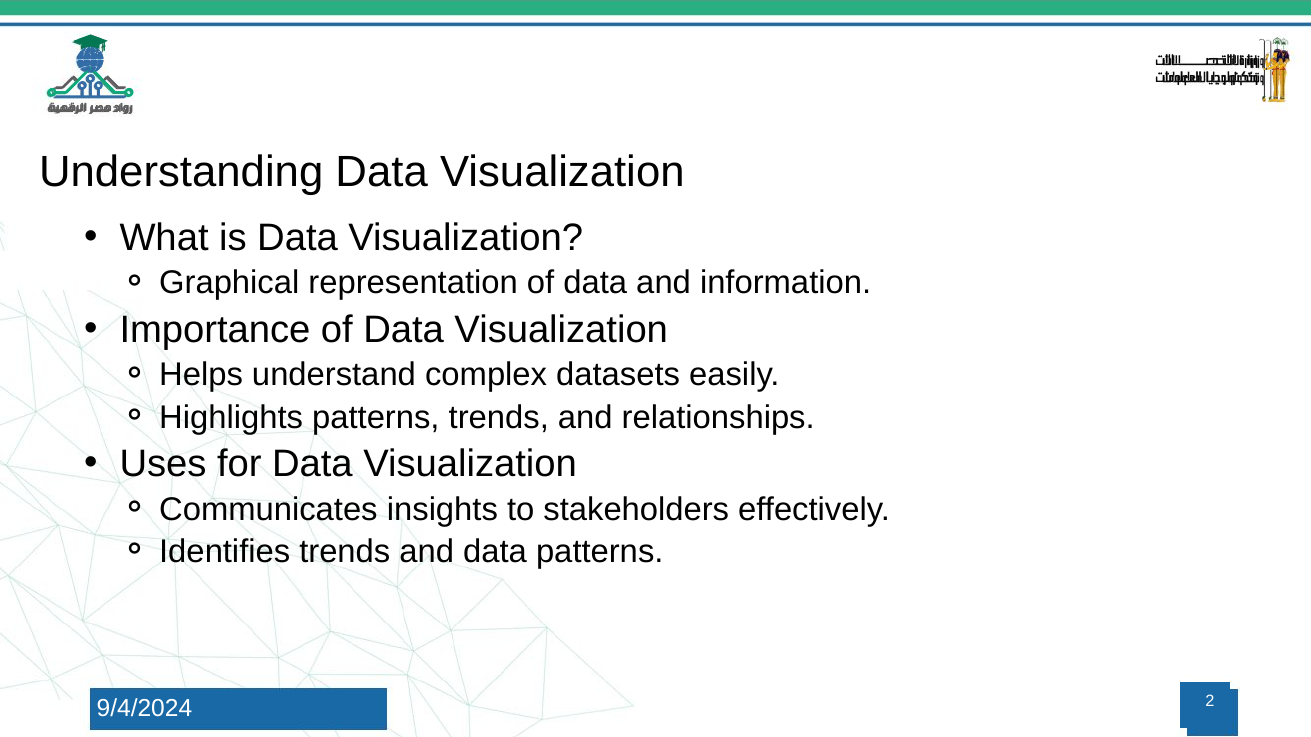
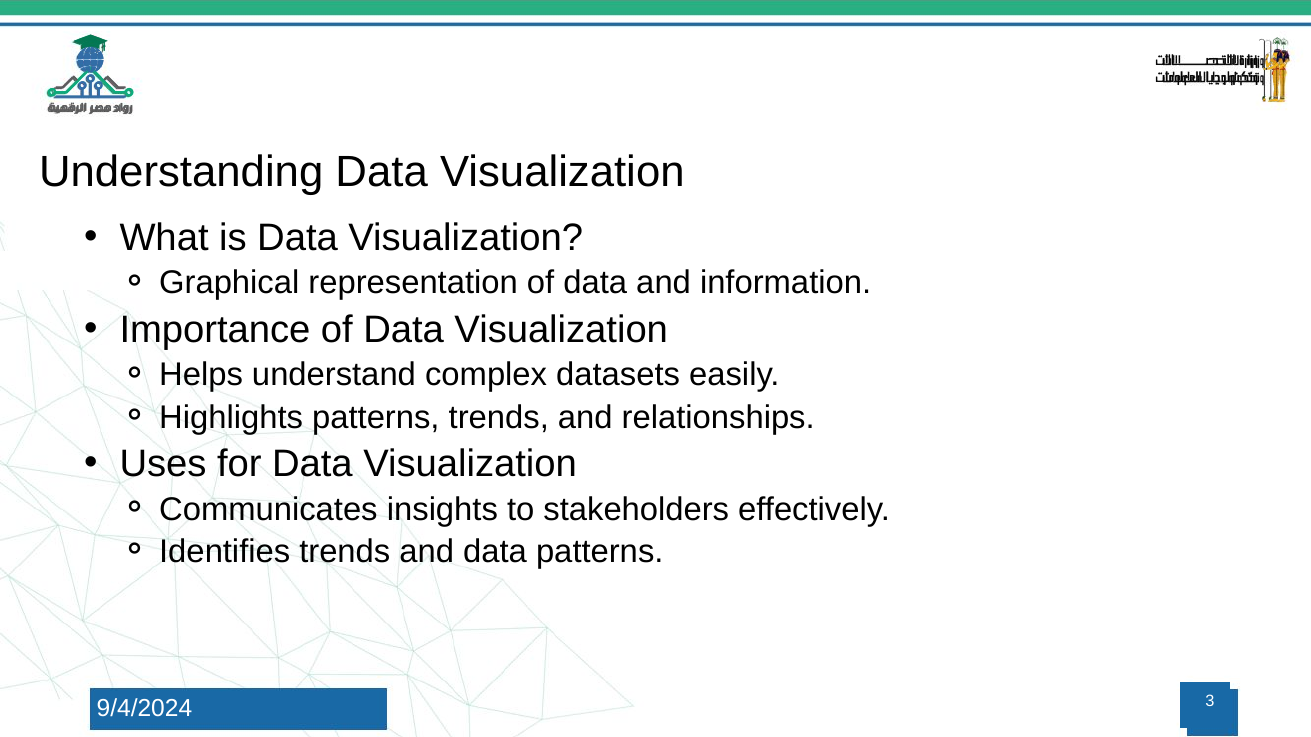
2: 2 -> 3 (1210, 702)
